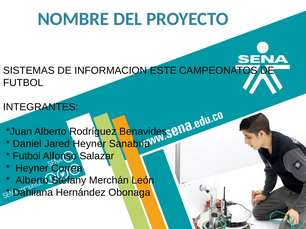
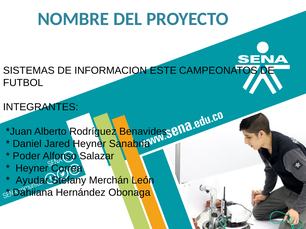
Futbol: Futbol -> Poder (26, 156)
Alberto: Alberto -> Ayudar (32, 181)
